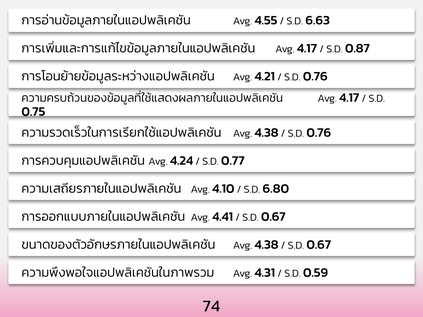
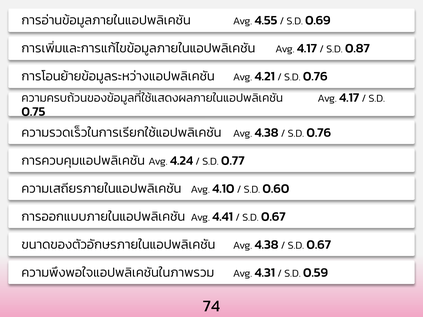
6.63: 6.63 -> 0.69 (318, 20)
6.80: 6.80 -> 0.60 (276, 189)
